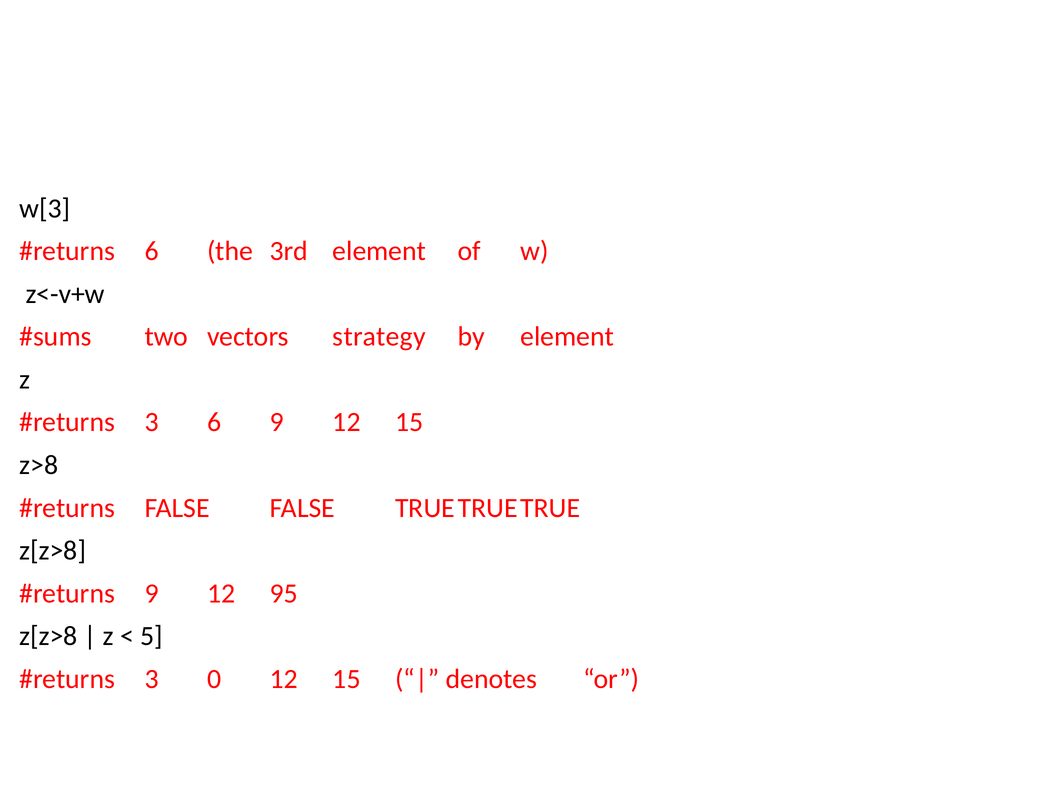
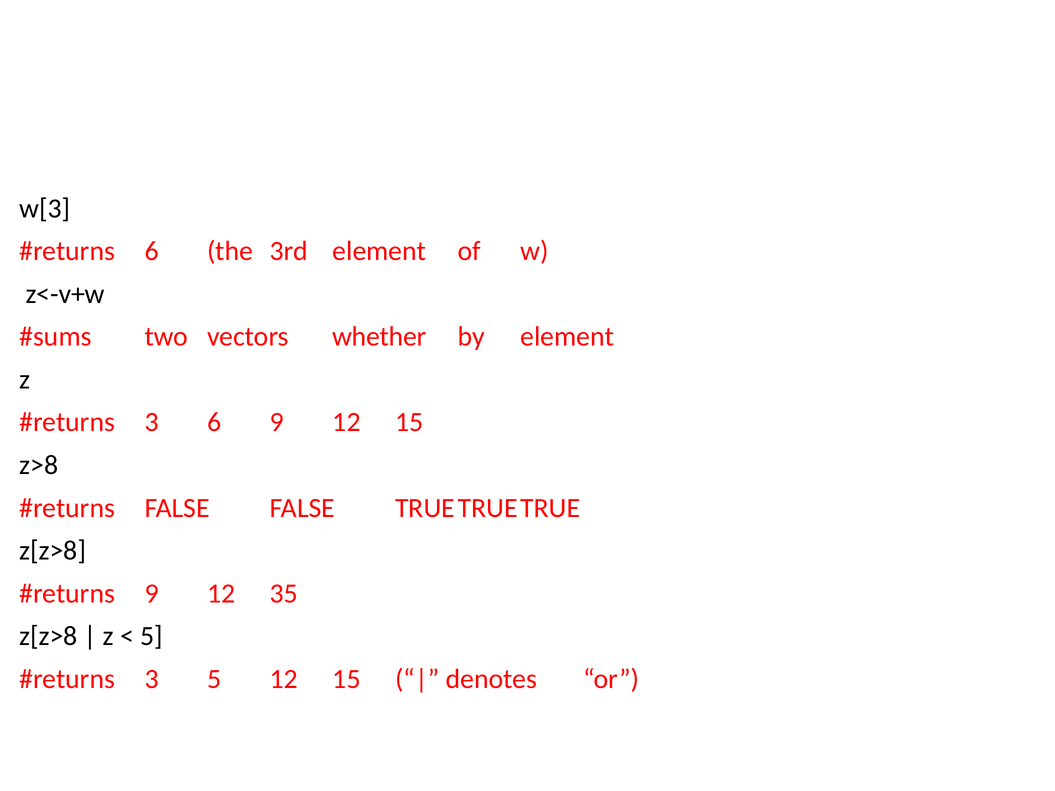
strategy: strategy -> whether (379, 337)
95: 95 -> 35 (284, 594)
3 0: 0 -> 5 (214, 679)
